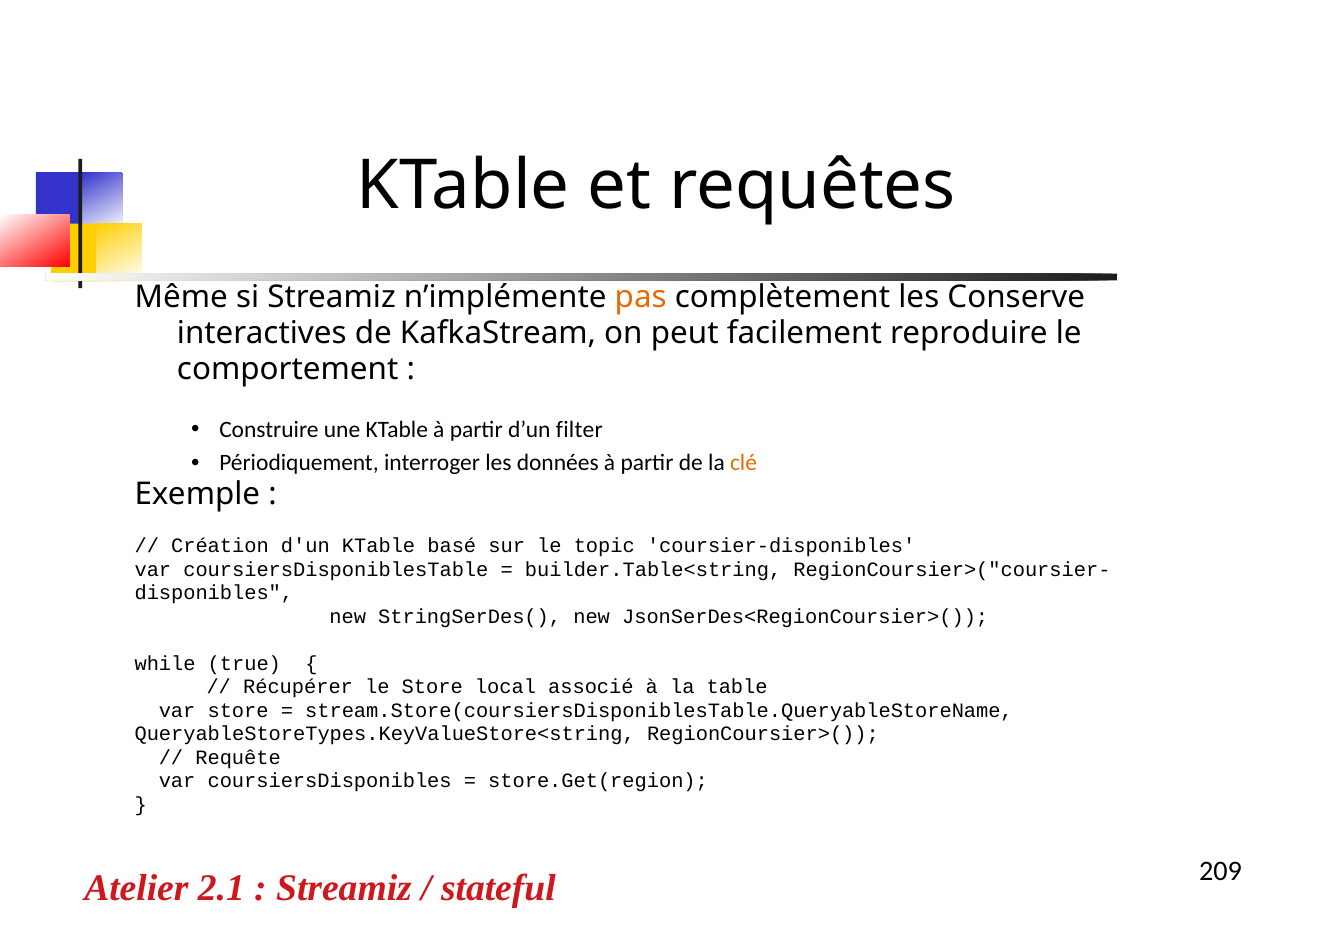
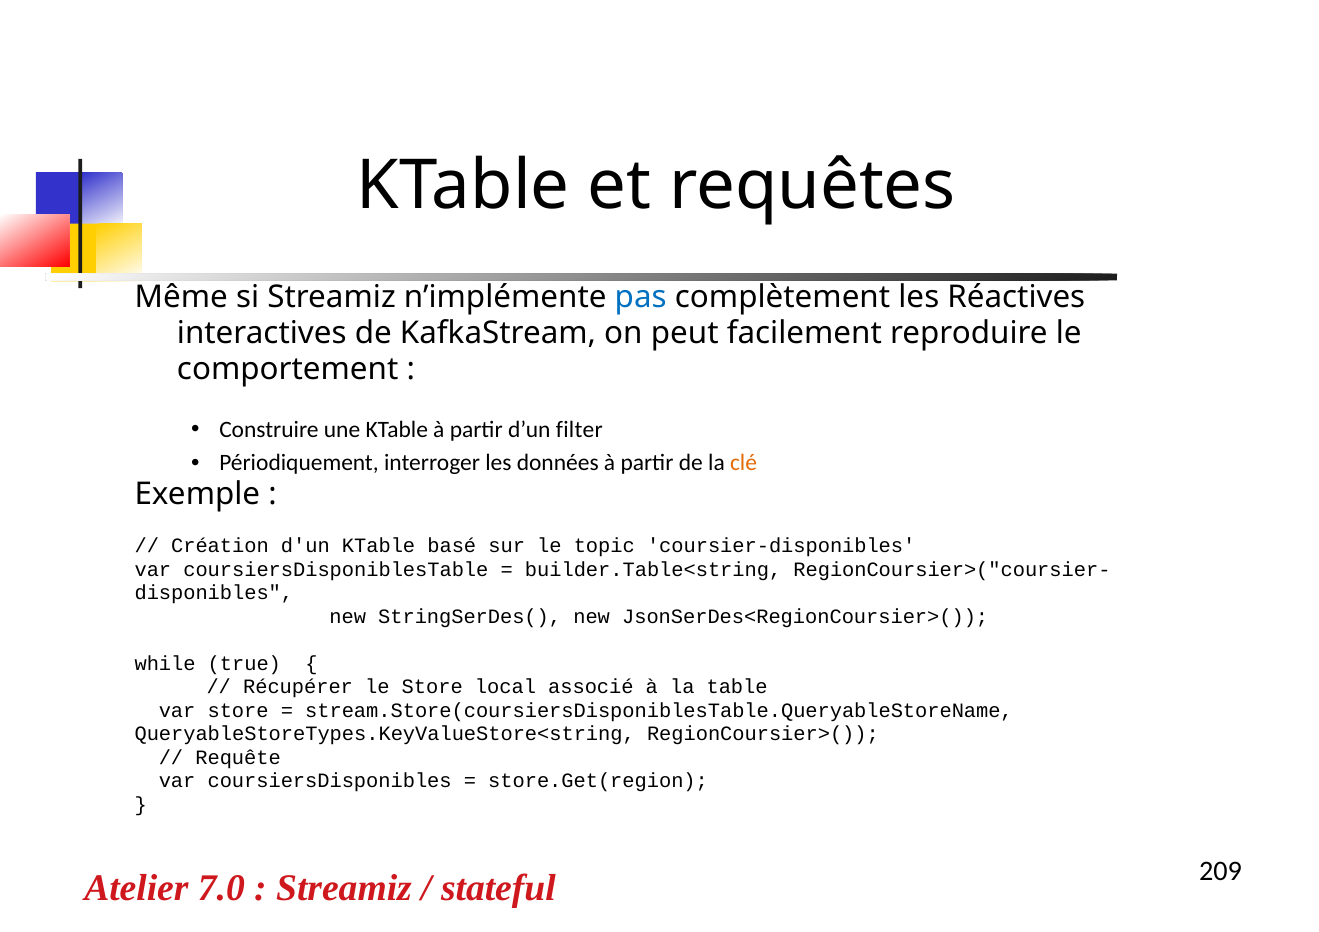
pas colour: orange -> blue (641, 298)
Conserve: Conserve -> Réactives (1016, 298)
2.1: 2.1 -> 7.0 (221, 889)
